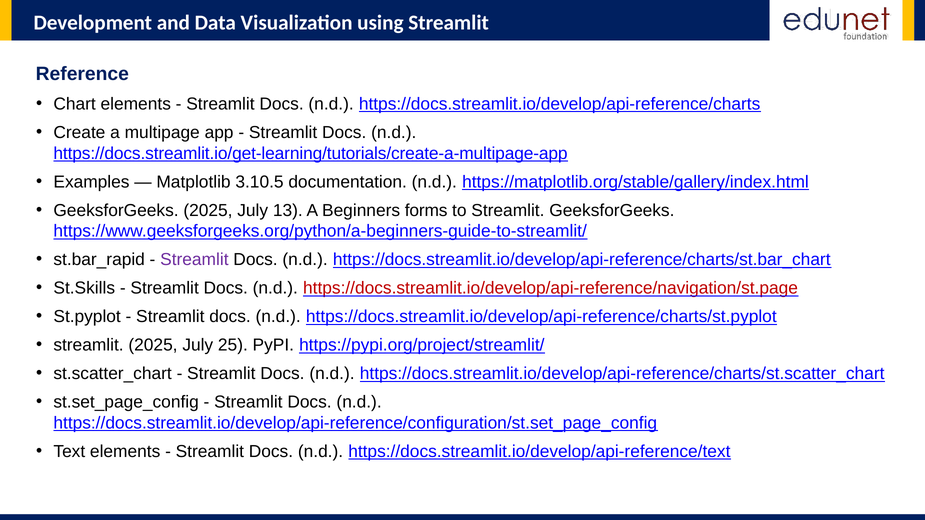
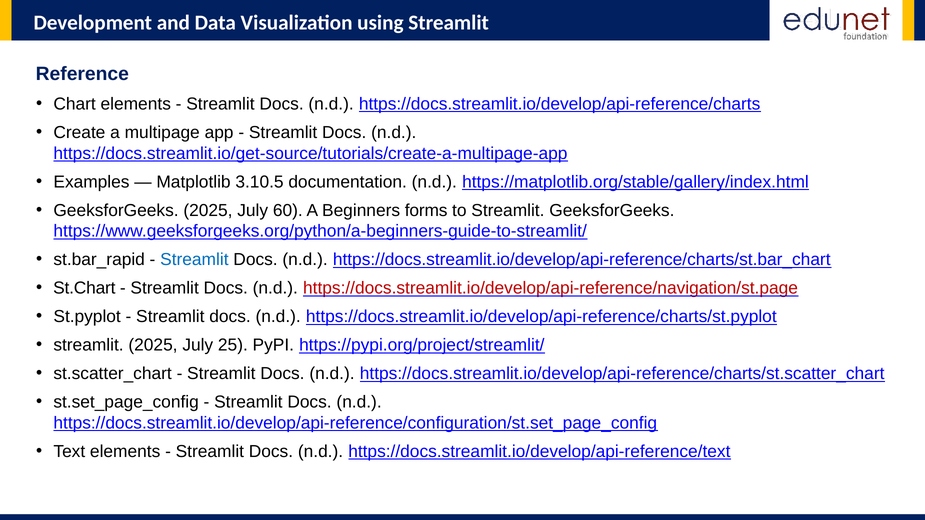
https://docs.streamlit.io/get-learning/tutorials/create-a-multipage-app: https://docs.streamlit.io/get-learning/tutorials/create-a-multipage-app -> https://docs.streamlit.io/get-source/tutorials/create-a-multipage-app (310, 153)
13: 13 -> 60 (288, 210)
Streamlit colour: purple -> blue (194, 260)
St.Skills: St.Skills -> St.Chart (84, 288)
